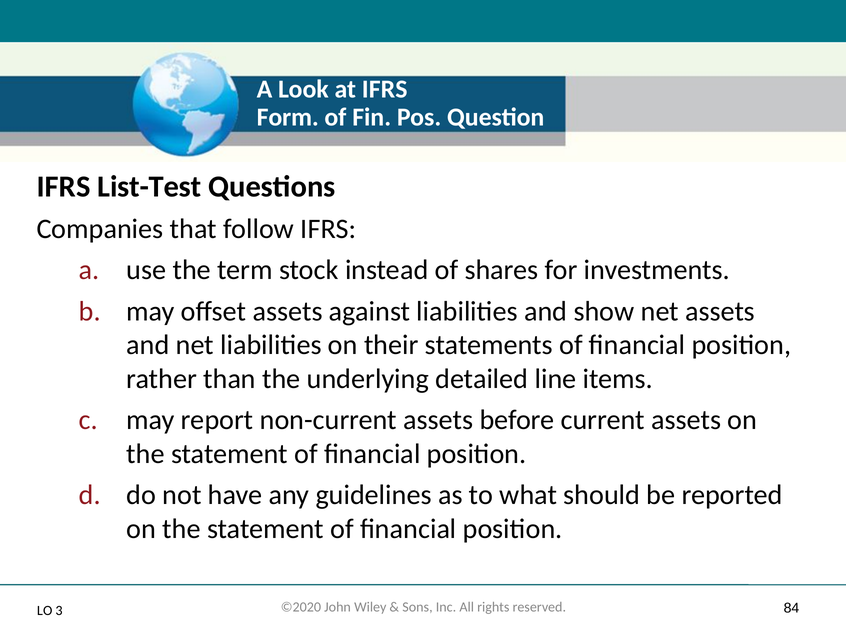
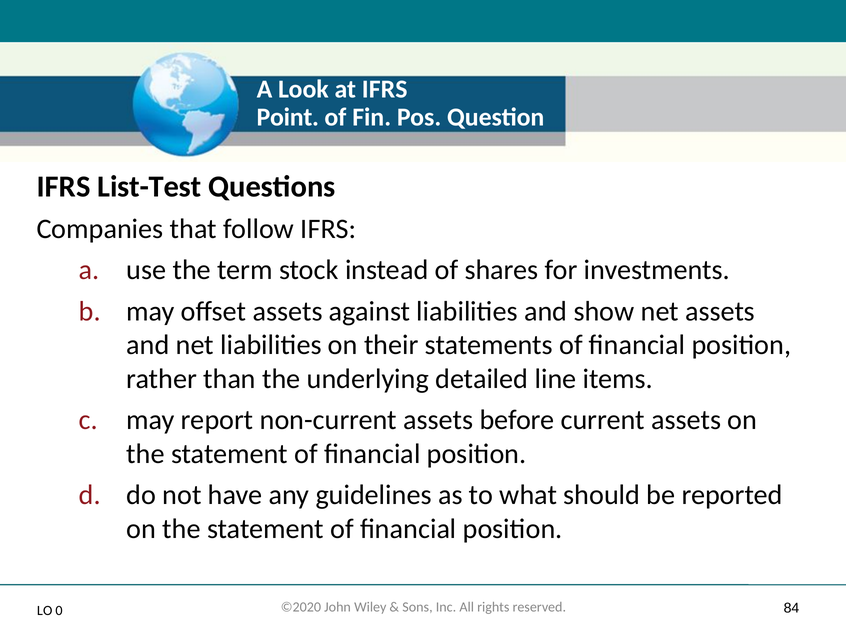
Form: Form -> Point (288, 117)
3: 3 -> 0 (59, 611)
